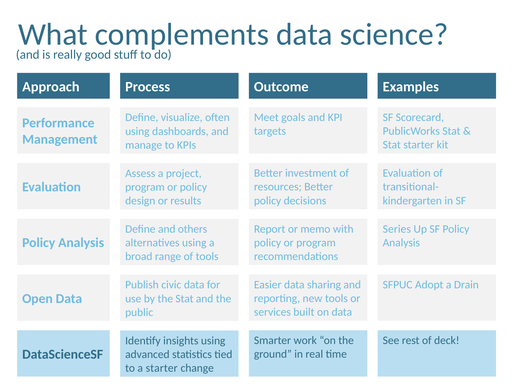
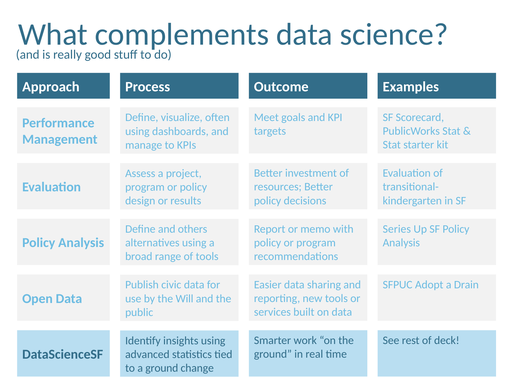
the Stat: Stat -> Will (184, 299)
a starter: starter -> ground (162, 368)
